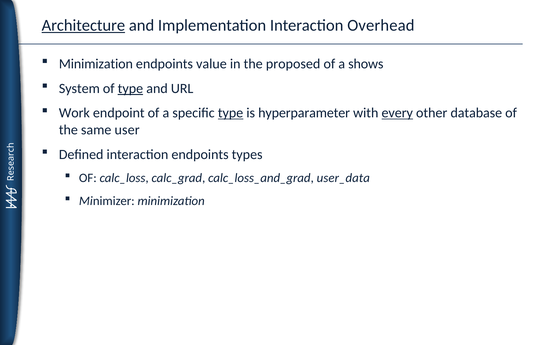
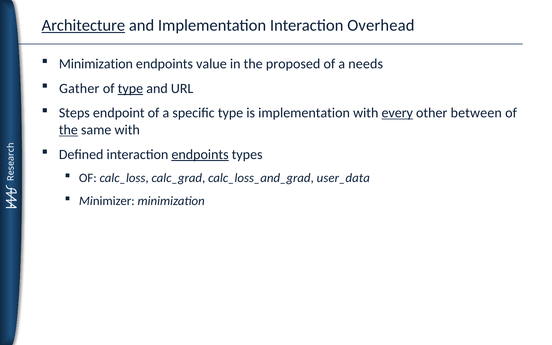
shows: shows -> needs (366, 64)
System: System -> Gather (79, 88)
Work: Work -> Steps (74, 113)
type underline: present -> none (231, 113)
is hyperparameter: hyperparameter -> implementation (304, 113)
database: database -> between (476, 113)
the underline: none -> present (68, 130)
same user: user -> with (127, 130)
endpoints underline: none -> present (200, 154)
